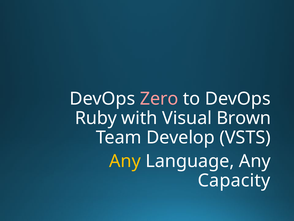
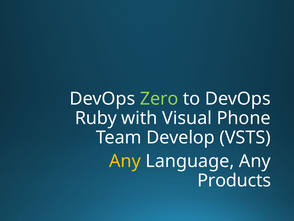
Zero colour: pink -> light green (159, 98)
Brown: Brown -> Phone (244, 118)
Capacity: Capacity -> Products (234, 180)
